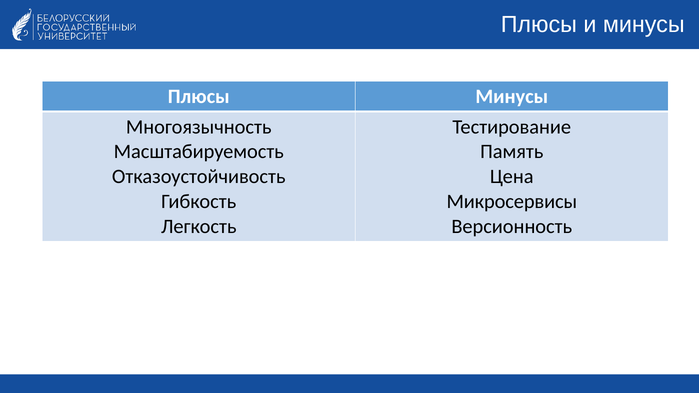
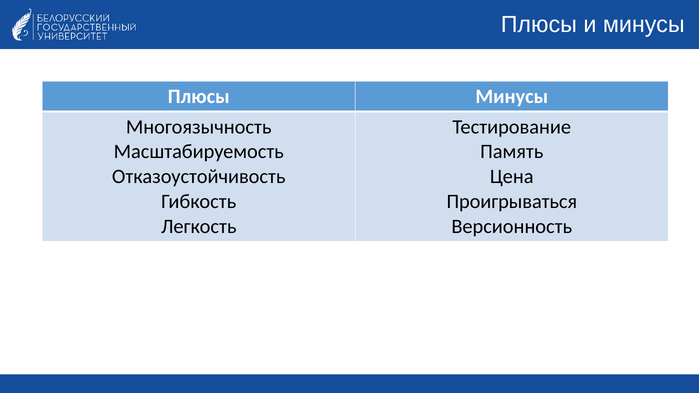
Микросервисы: Микросервисы -> Проигрываться (512, 202)
